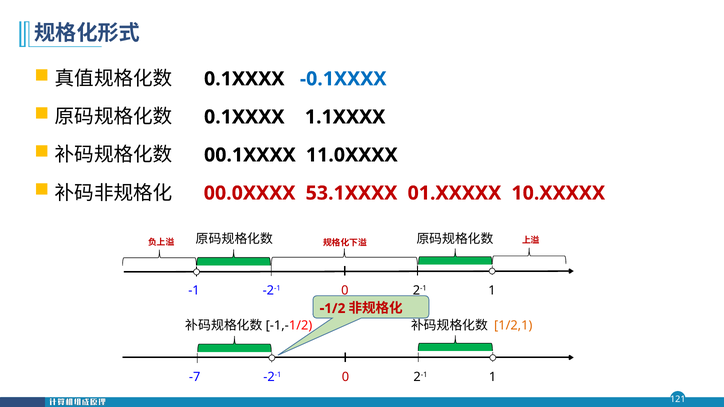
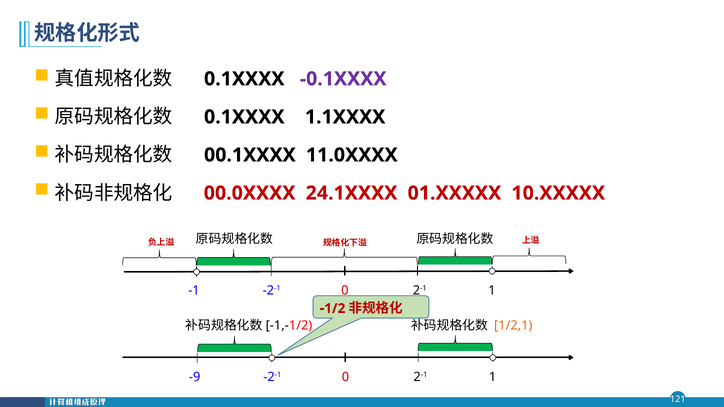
-0.1XXXX colour: blue -> purple (343, 79)
53.1XXXX: 53.1XXXX -> 24.1XXXX (351, 193)
-7: -7 -> -9 (195, 377)
